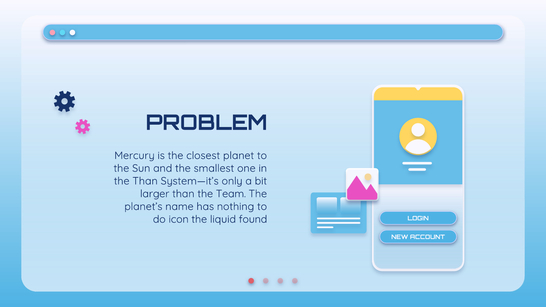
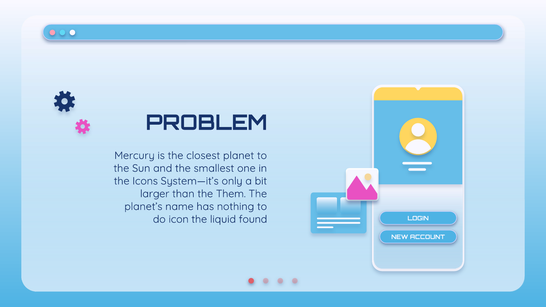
the Than: Than -> Icons (145, 181)
Team: Team -> Them (231, 194)
